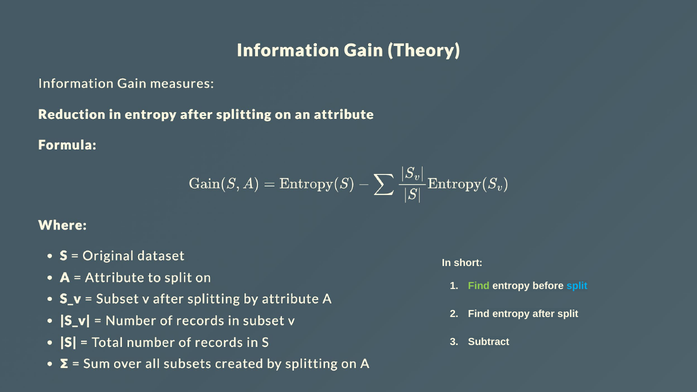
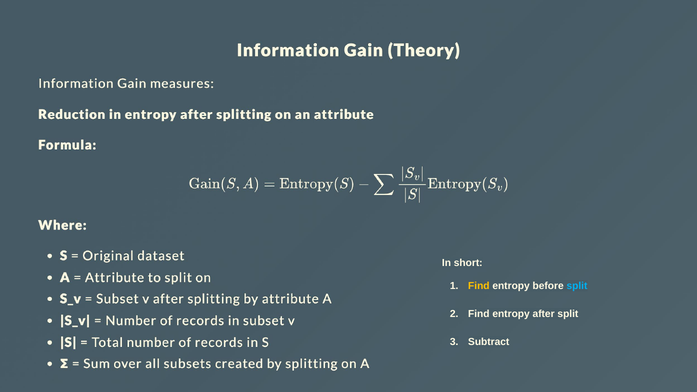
Find colour: light green -> yellow (479, 286)
